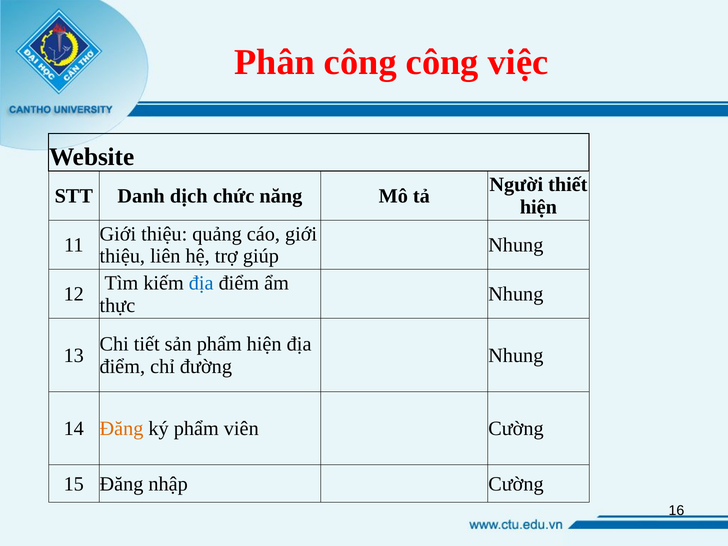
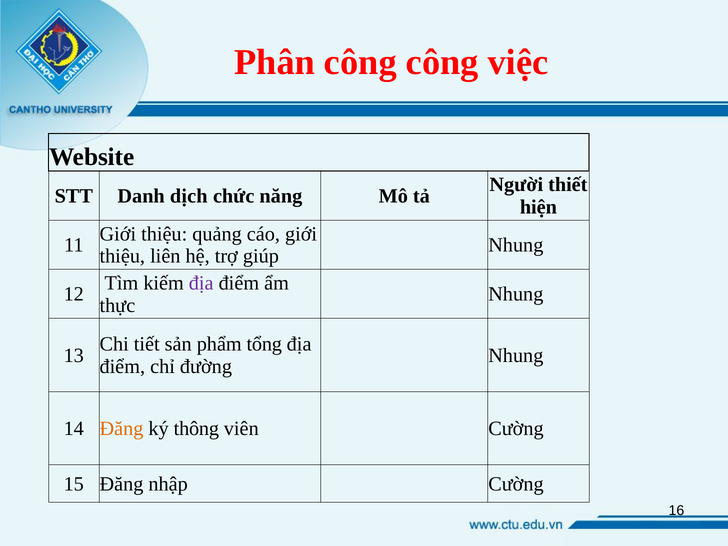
địa colour: blue -> purple (201, 283)
phẩm hiện: hiện -> tổng (264, 344)
ký phẩm: phẩm -> thông (196, 429)
